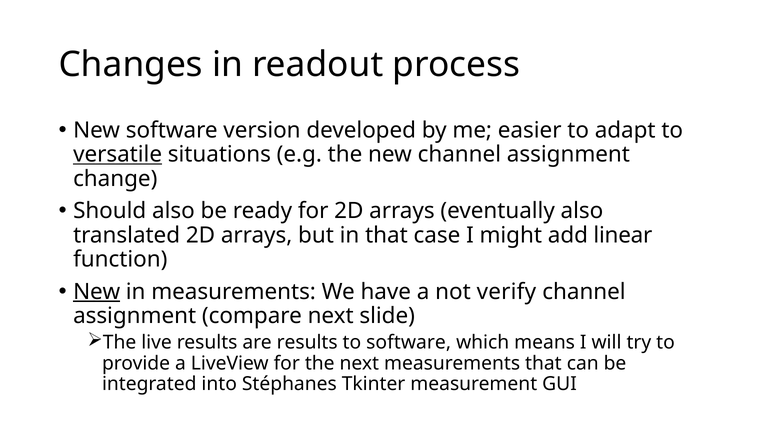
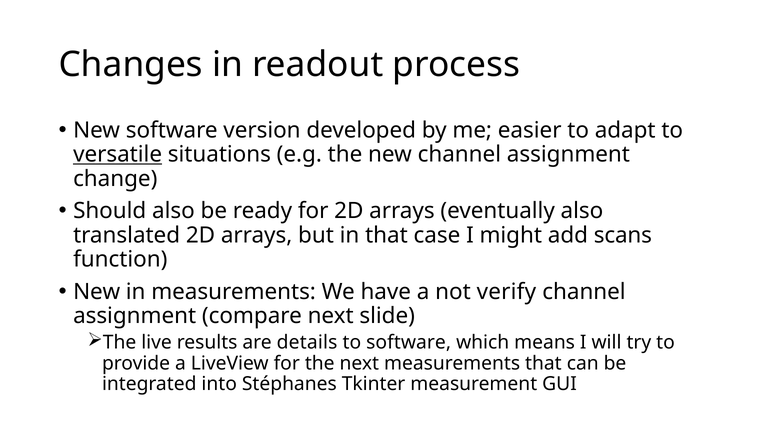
linear: linear -> scans (623, 235)
New underline: present -> none (97, 292)
are results: results -> details (307, 343)
